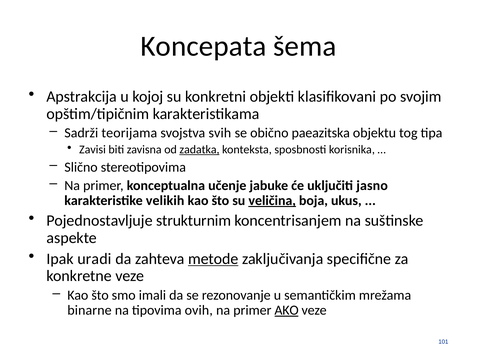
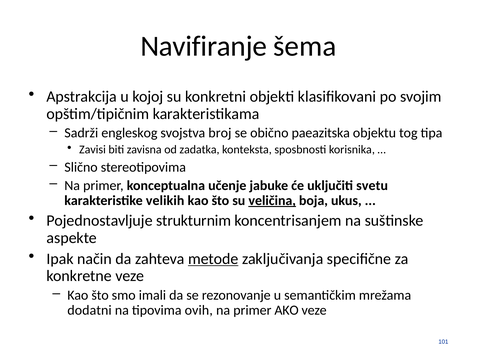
Koncepata: Koncepata -> Navifiranje (204, 46)
teorijama: teorijama -> engleskog (129, 133)
svih: svih -> broj (220, 133)
zadatka underline: present -> none (199, 149)
jasno: jasno -> svetu (372, 185)
uradi: uradi -> način (95, 259)
binarne: binarne -> dodatni (90, 310)
AKO underline: present -> none (287, 310)
